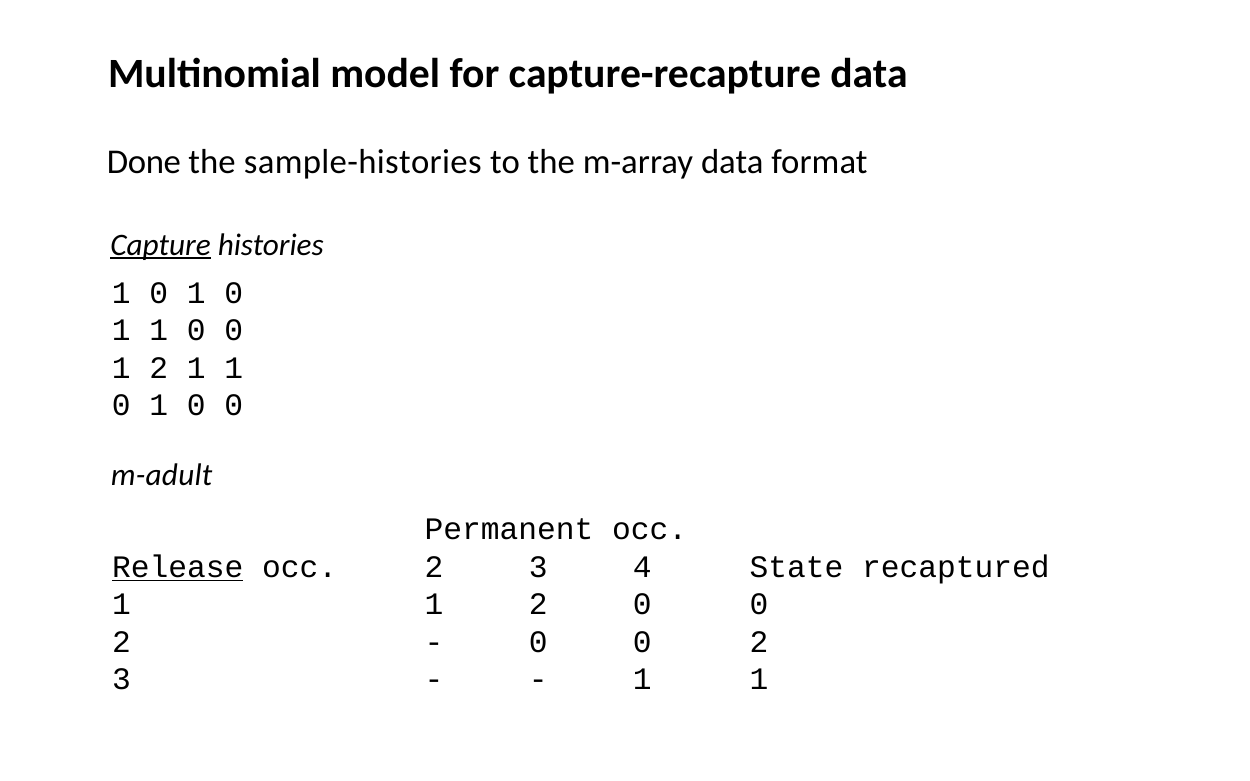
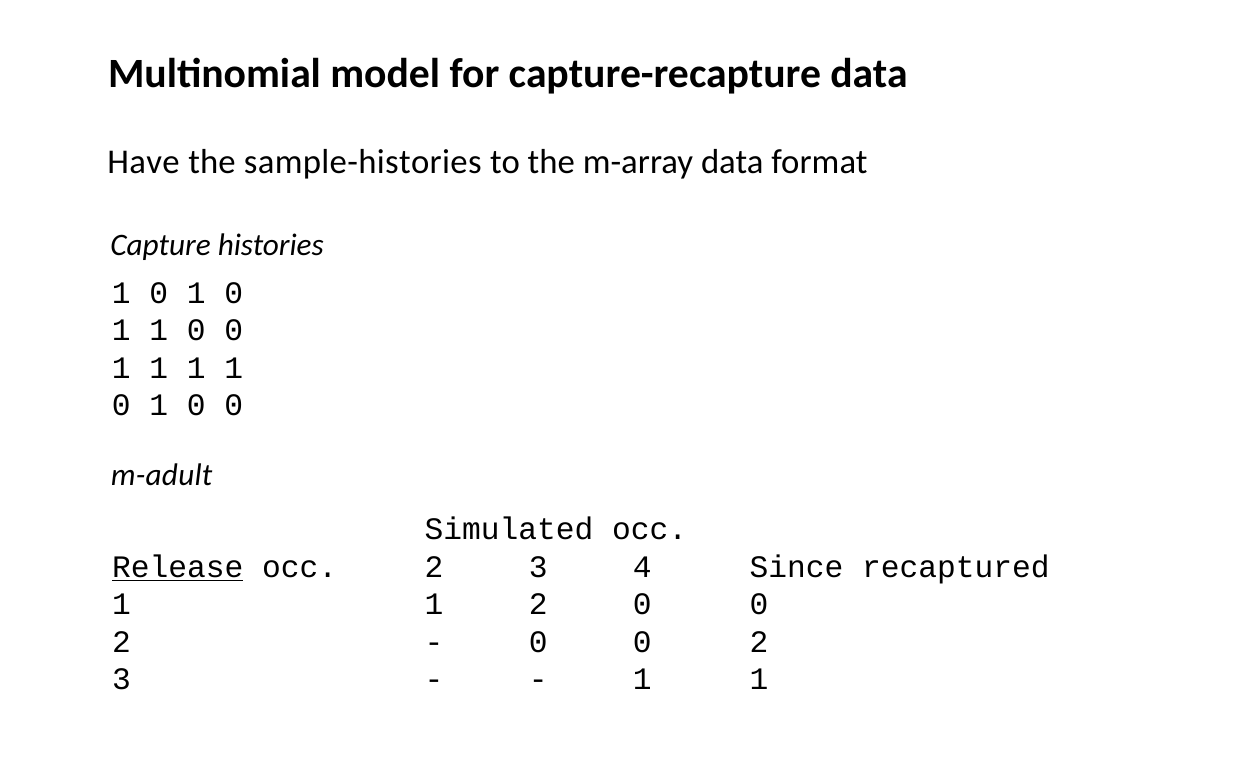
Done: Done -> Have (144, 162)
Capture underline: present -> none (161, 245)
2: 2 -> 1 (159, 368)
Permanent: Permanent -> Simulated (509, 530)
State: State -> Since (797, 567)
